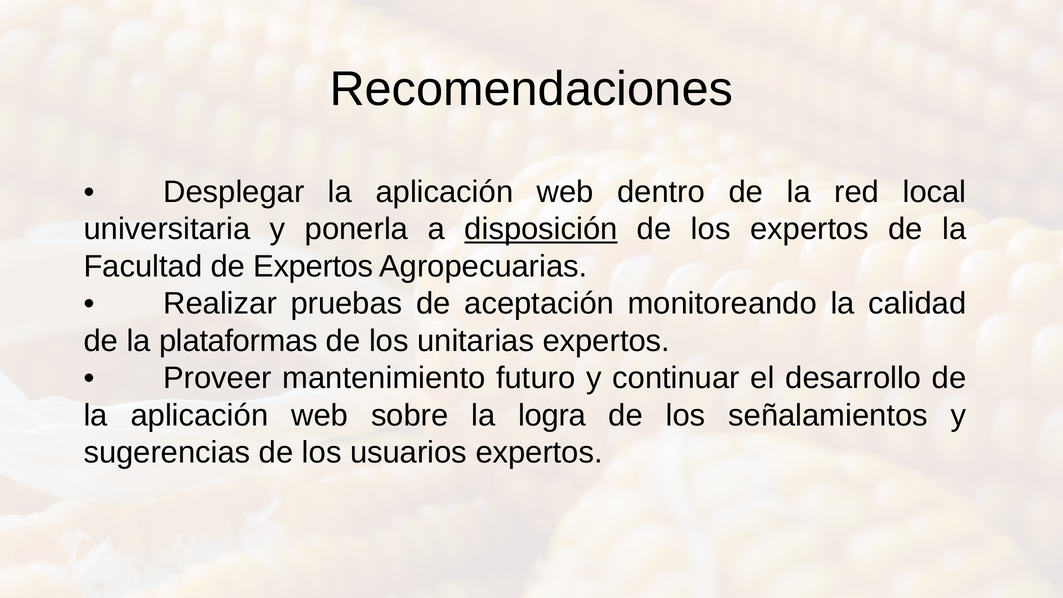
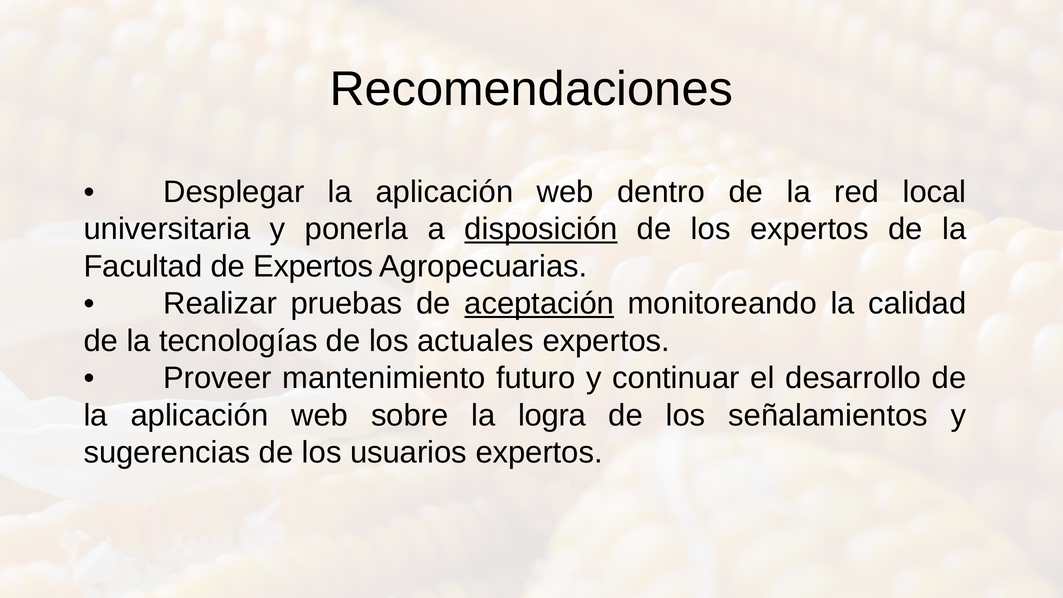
aceptación underline: none -> present (539, 304)
plataformas: plataformas -> tecnologías (238, 341)
unitarias: unitarias -> actuales (475, 341)
